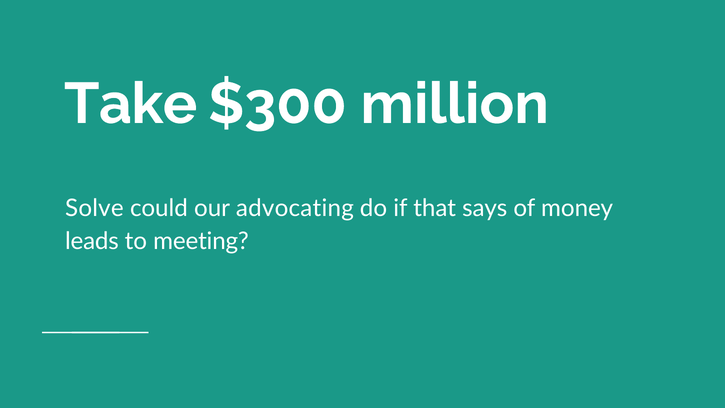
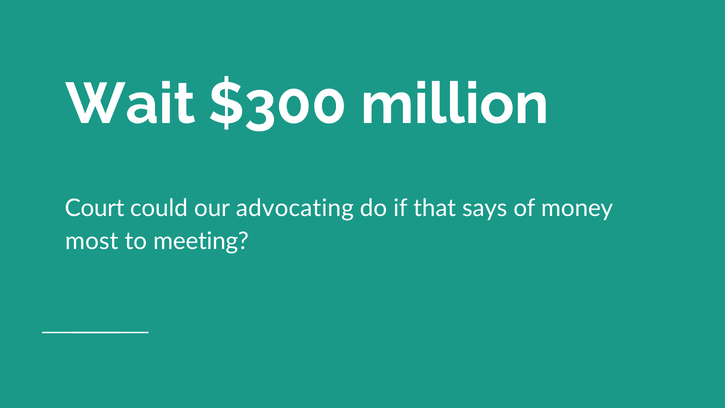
Take: Take -> Wait (130, 104)
Solve: Solve -> Court (95, 208)
leads: leads -> most (92, 241)
